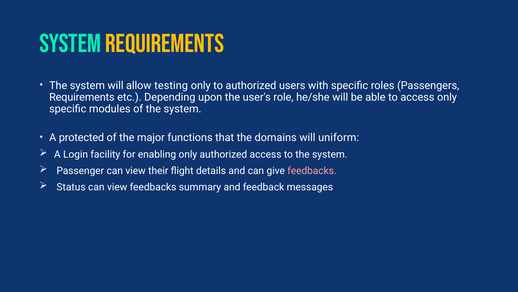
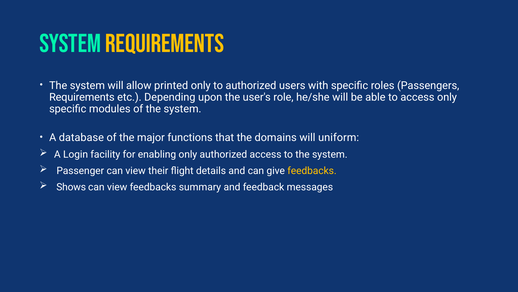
testing: testing -> printed (171, 85)
protected: protected -> database (81, 137)
feedbacks colour: pink -> yellow (312, 170)
Status: Status -> Shows (71, 187)
